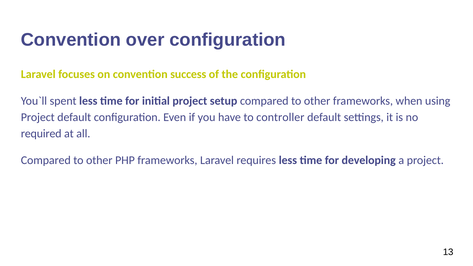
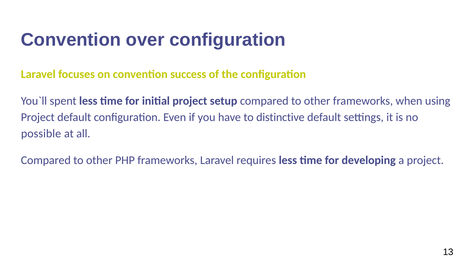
controller: controller -> distinctive (280, 117)
required: required -> possible (41, 134)
